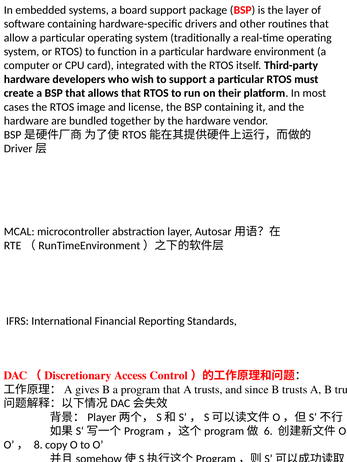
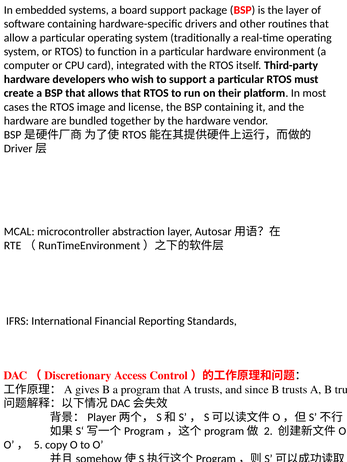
6: 6 -> 2 (268, 432)
8: 8 -> 5 (38, 446)
